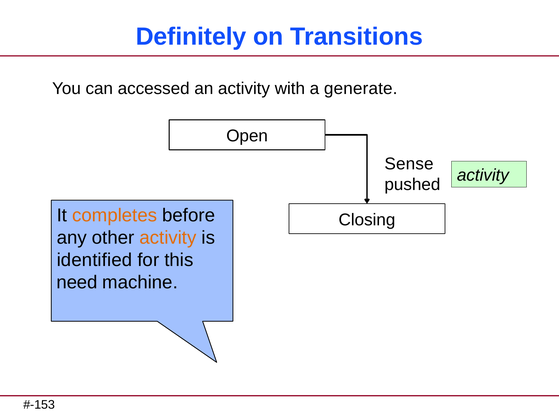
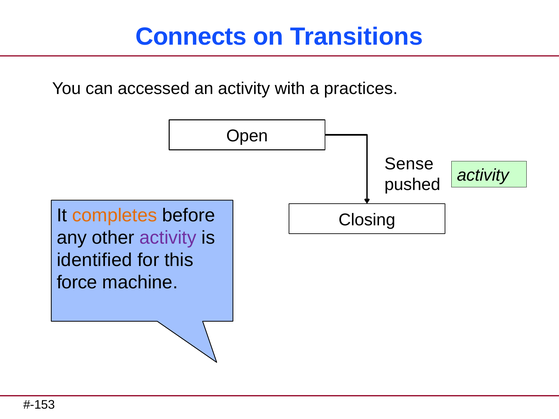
Definitely: Definitely -> Connects (191, 37)
generate: generate -> practices (361, 89)
activity colour: orange -> purple (168, 238)
need: need -> force (77, 283)
